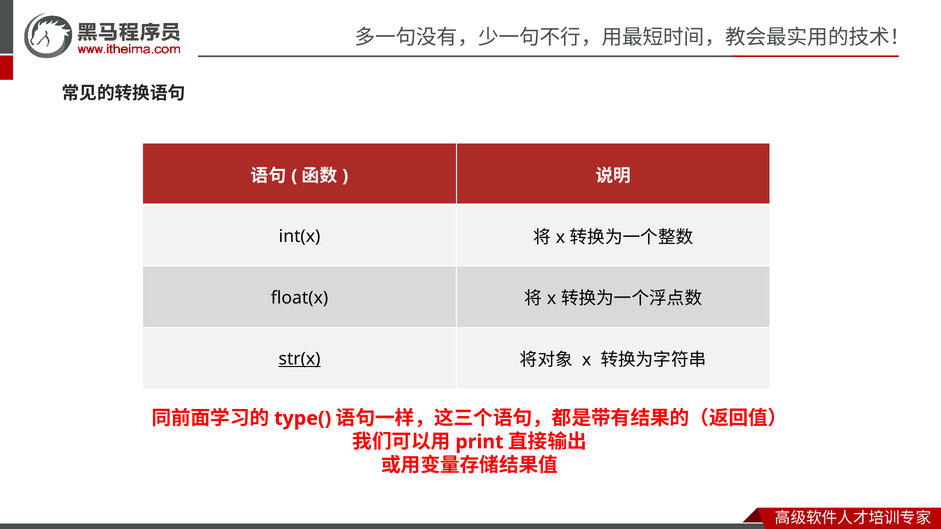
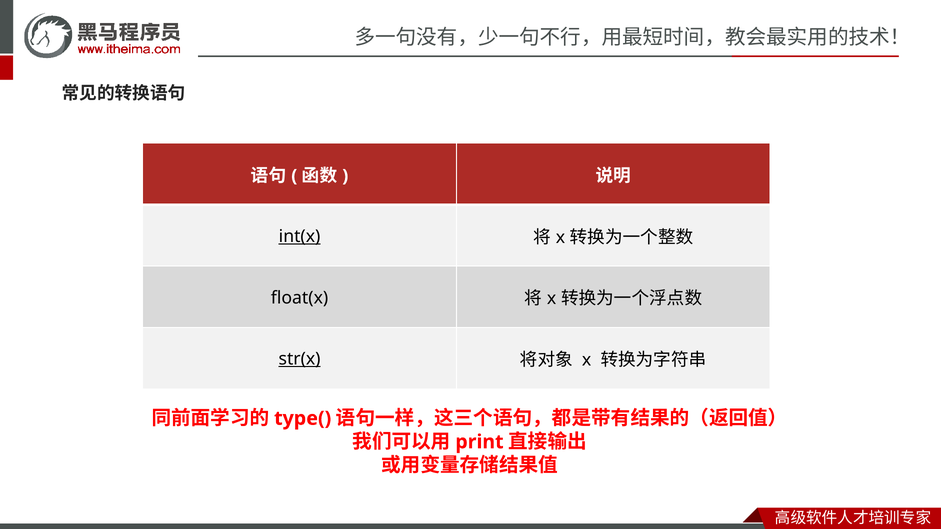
int(x underline: none -> present (300, 236)
